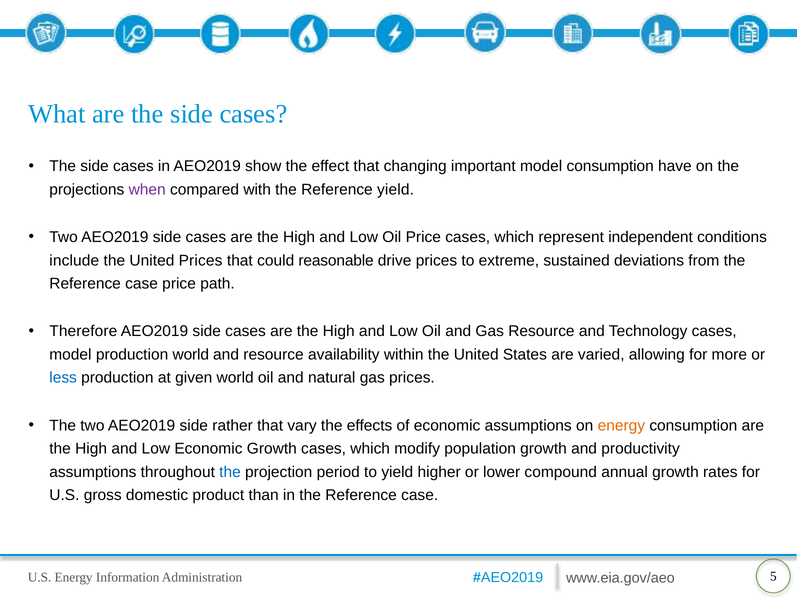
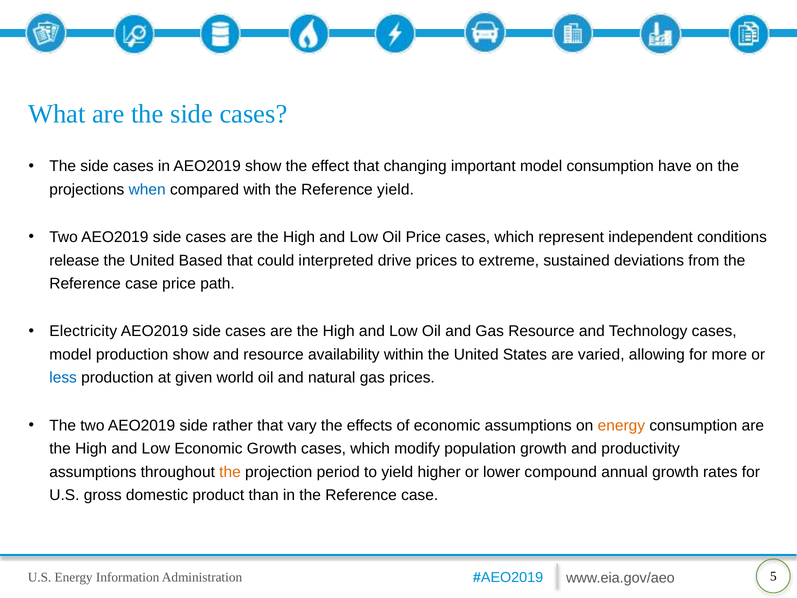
when colour: purple -> blue (147, 189)
include: include -> release (74, 260)
United Prices: Prices -> Based (201, 260)
reasonable: reasonable -> interpreted (336, 260)
Therefore: Therefore -> Electricity (83, 331)
production world: world -> show (191, 354)
the colour: blue -> orange (230, 472)
